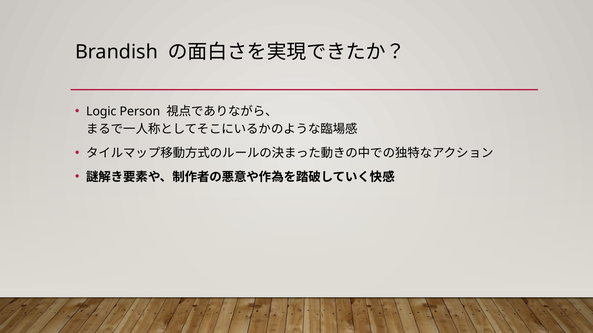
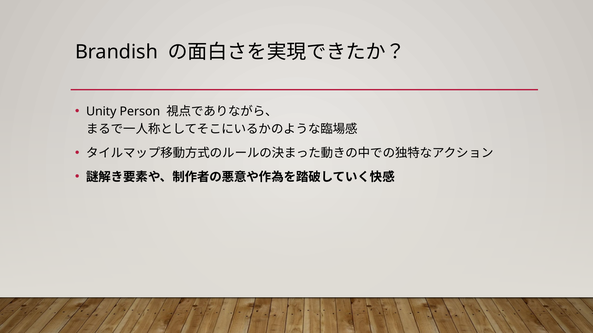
Logic: Logic -> Unity (101, 112)
